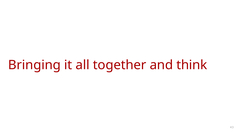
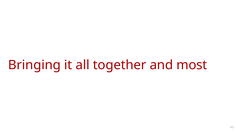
think: think -> most (192, 65)
